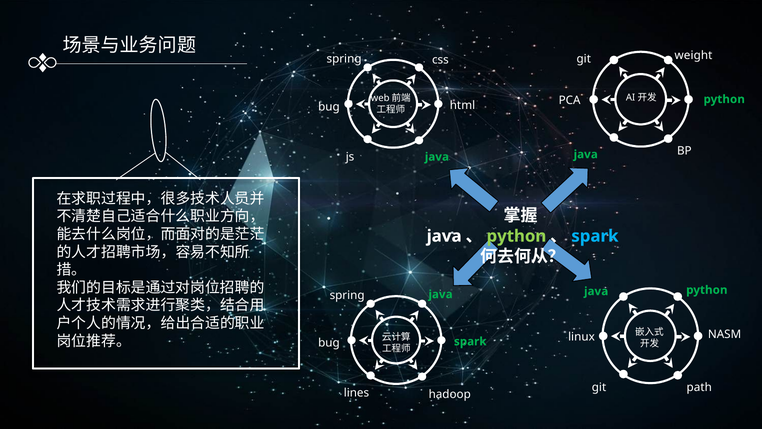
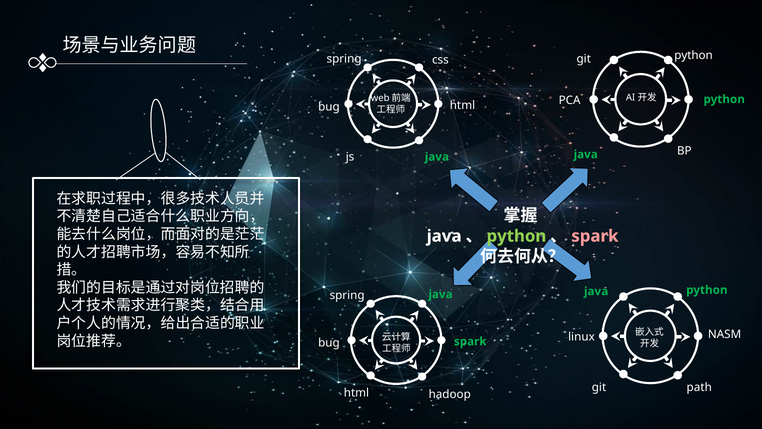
weight: weight -> python (694, 56)
spark colour: light blue -> pink (595, 236)
lines: lines -> html (356, 393)
